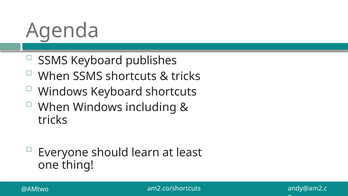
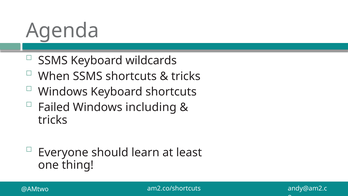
publishes: publishes -> wildcards (151, 61)
When: When -> Failed (54, 107)
